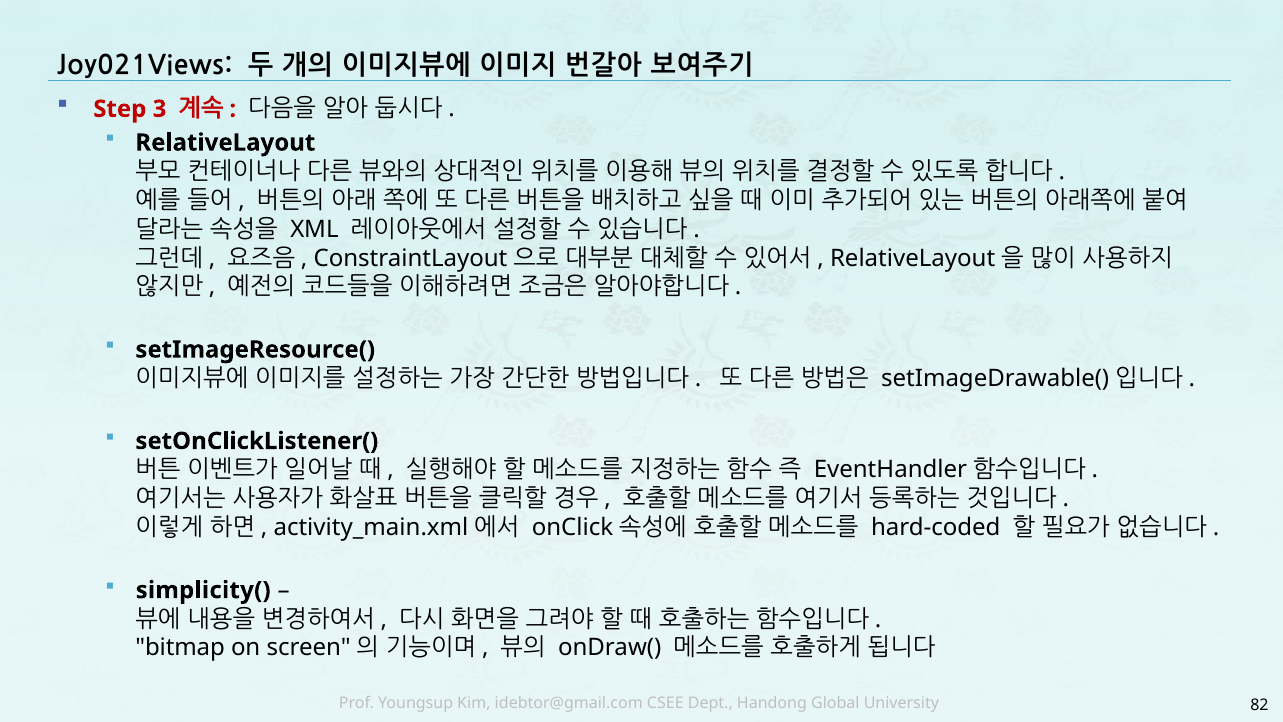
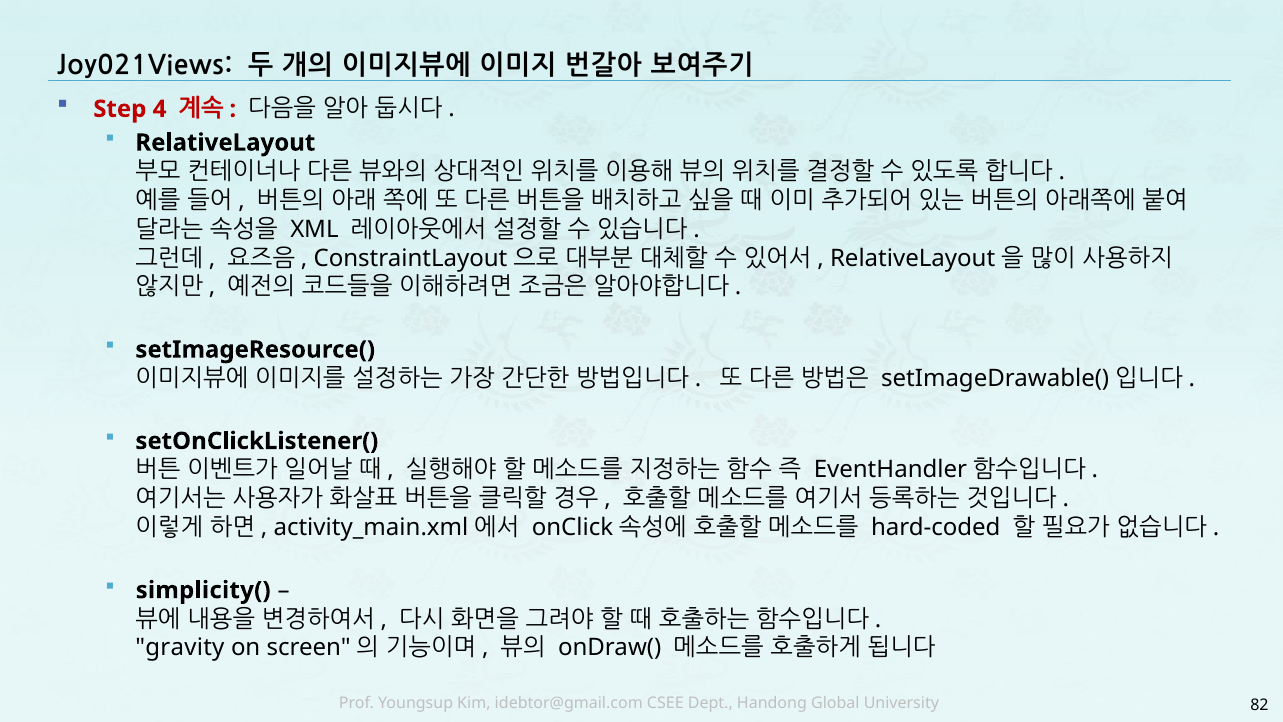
3: 3 -> 4 (160, 109)
bitmap: bitmap -> gravity (180, 648)
